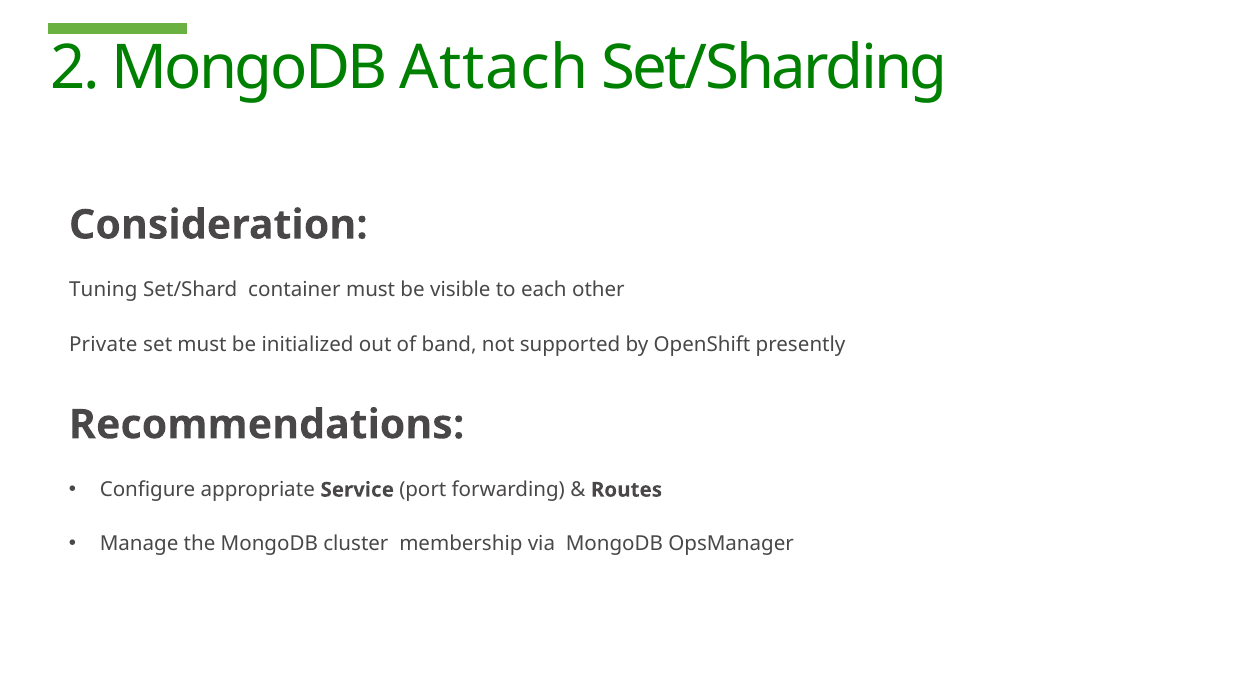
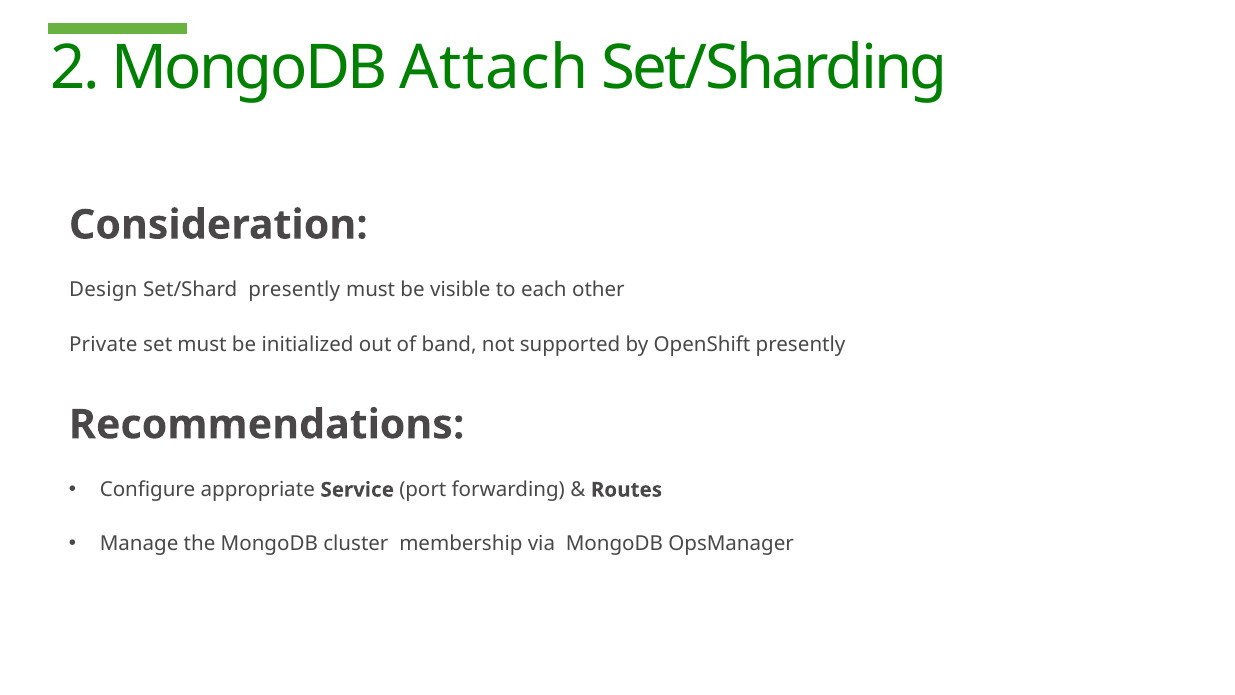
Tuning: Tuning -> Design (103, 290)
Set/Shard container: container -> presently (294, 290)
